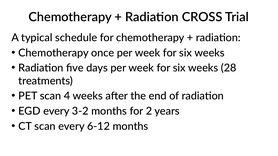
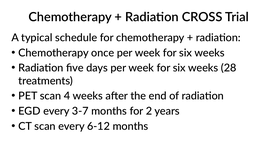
3-2: 3-2 -> 3-7 (80, 111)
